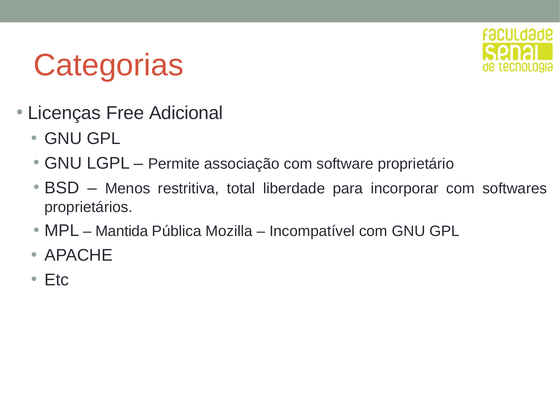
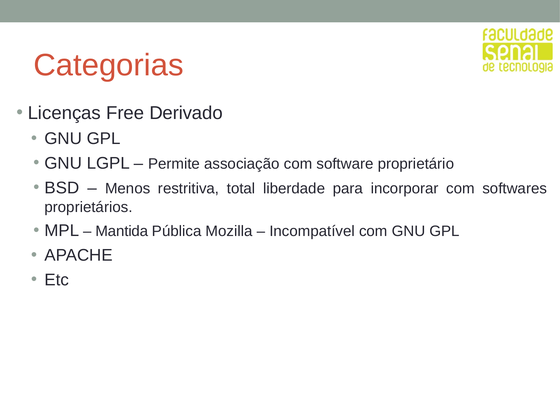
Adicional: Adicional -> Derivado (186, 113)
